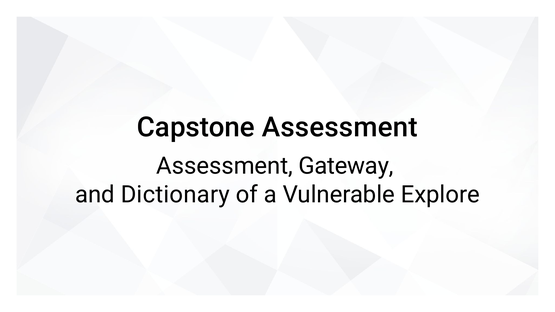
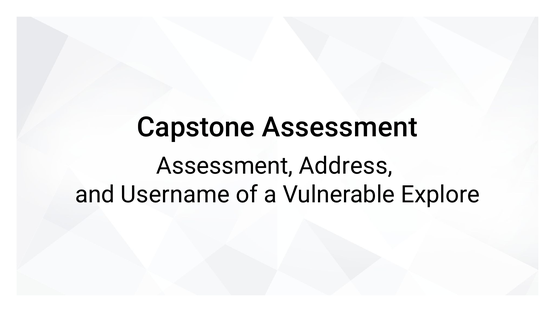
Gateway: Gateway -> Address (346, 166)
Dictionary: Dictionary -> Username (175, 195)
